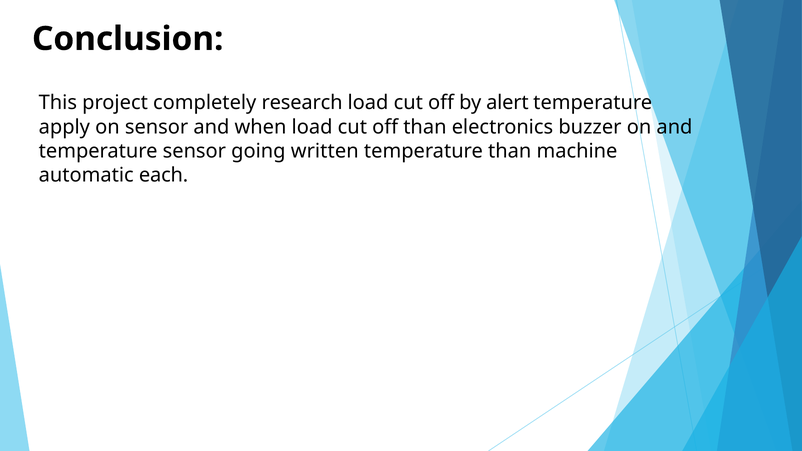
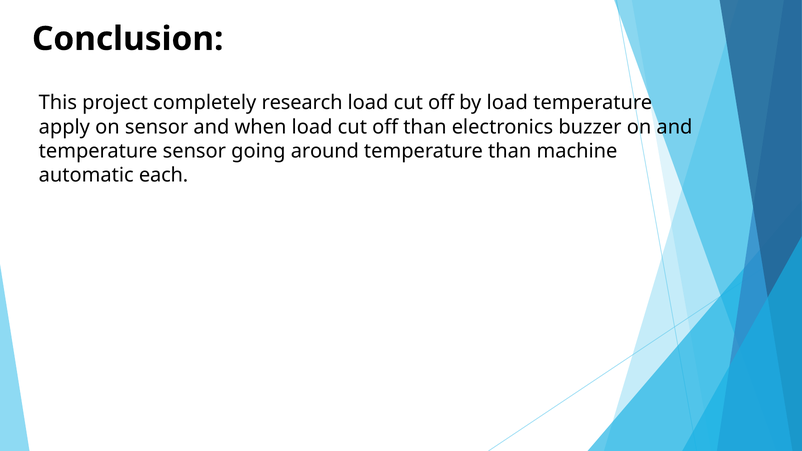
by alert: alert -> load (507, 103)
written: written -> around (325, 151)
